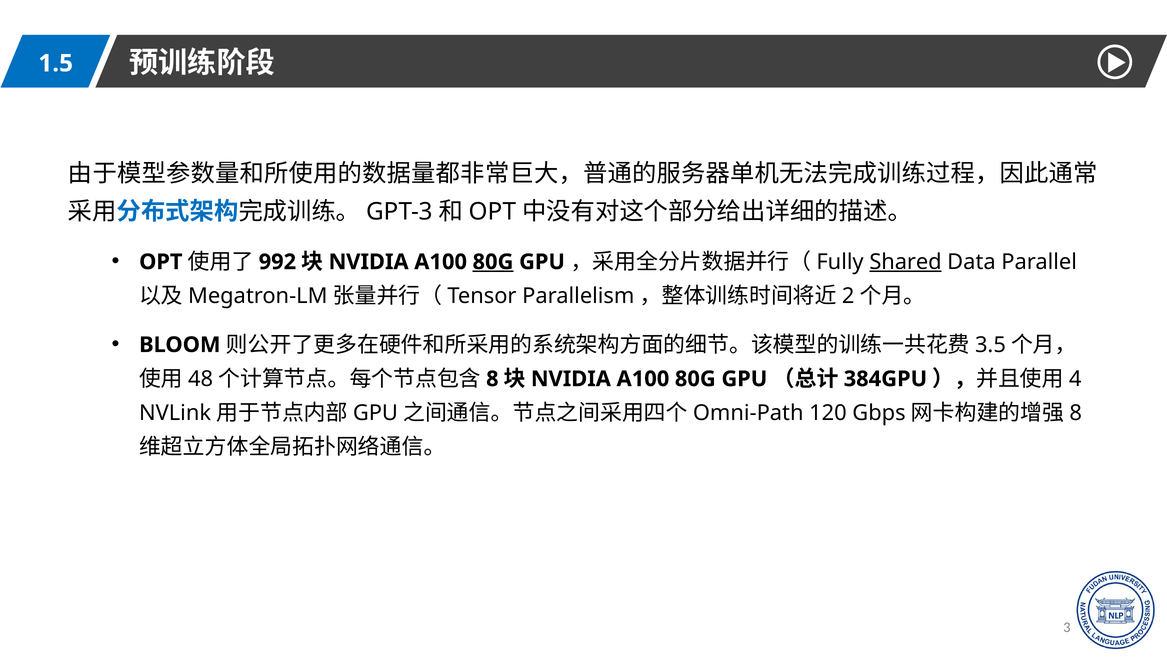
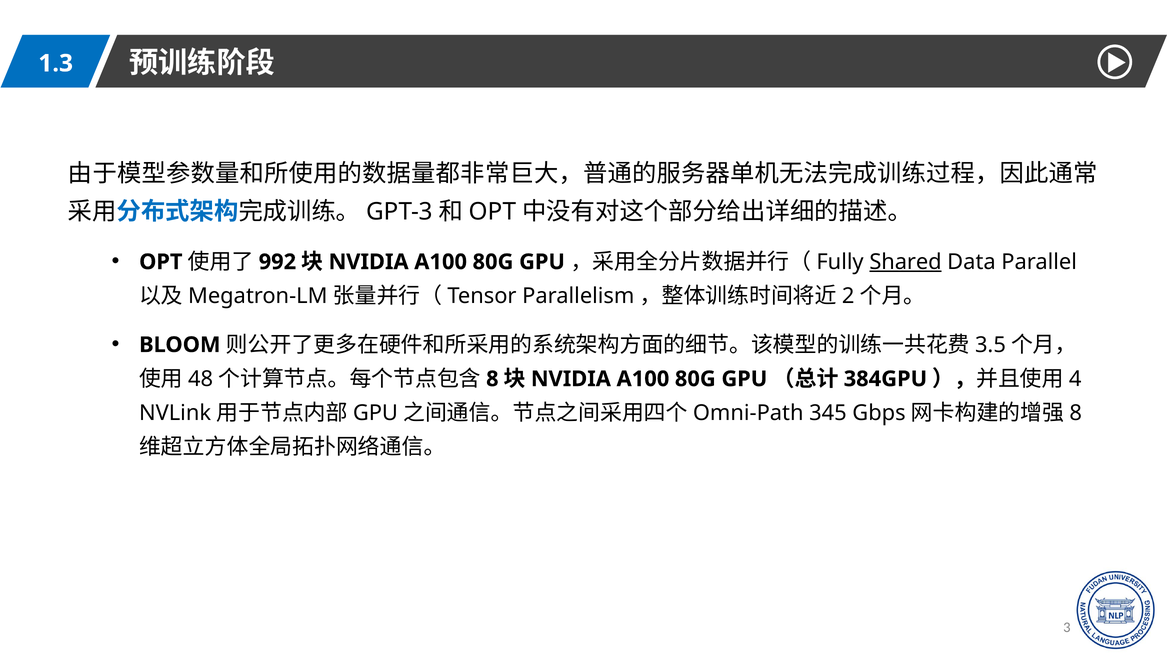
1.5: 1.5 -> 1.3 (56, 63)
80G underline: present -> none (493, 262)
120: 120 -> 345 (828, 413)
